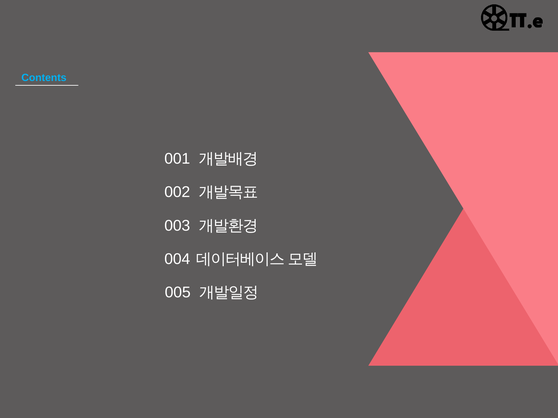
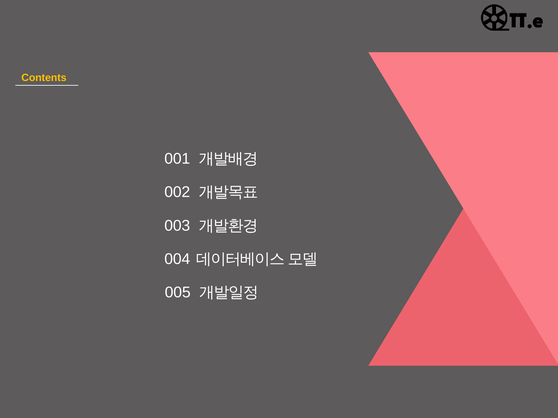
Contents colour: light blue -> yellow (44, 78)
